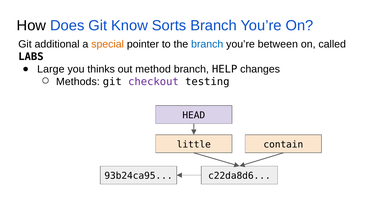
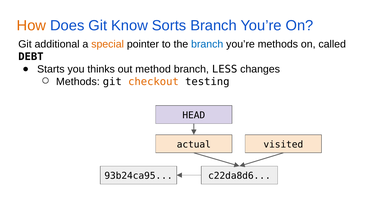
How colour: black -> orange (31, 26)
you’re between: between -> methods (278, 44)
LABS: LABS -> DEBT (31, 57)
Large: Large -> Starts (51, 69)
HELP: HELP -> LESS (225, 69)
checkout colour: purple -> orange (153, 82)
little: little -> actual (194, 145)
contain: contain -> visited (283, 145)
